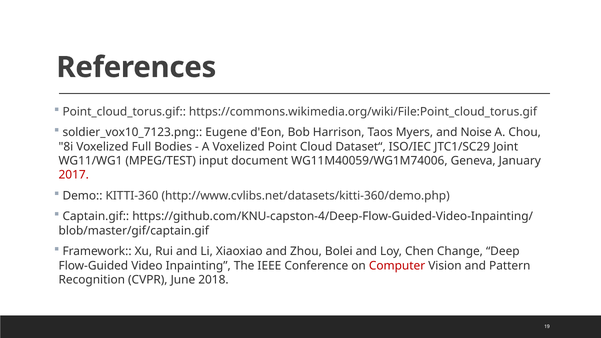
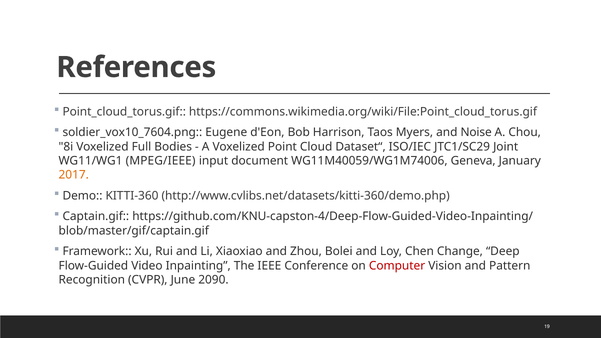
soldier_vox10_7123.png: soldier_vox10_7123.png -> soldier_vox10_7604.png (132, 133)
MPEG/TEST: MPEG/TEST -> MPEG/IEEE (161, 161)
2017 colour: red -> orange (74, 175)
2018: 2018 -> 2090 (213, 280)
